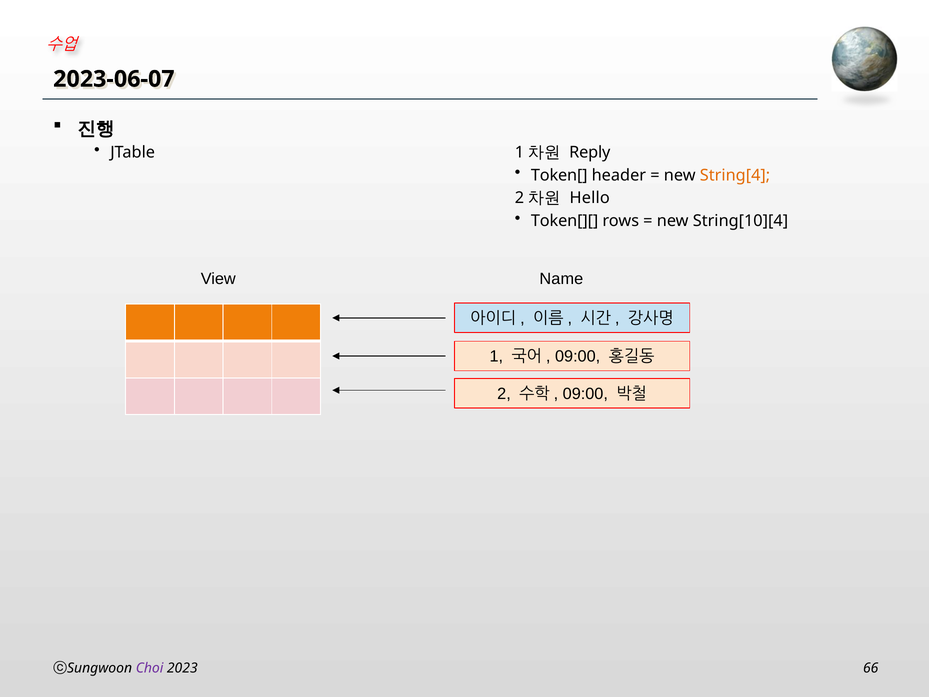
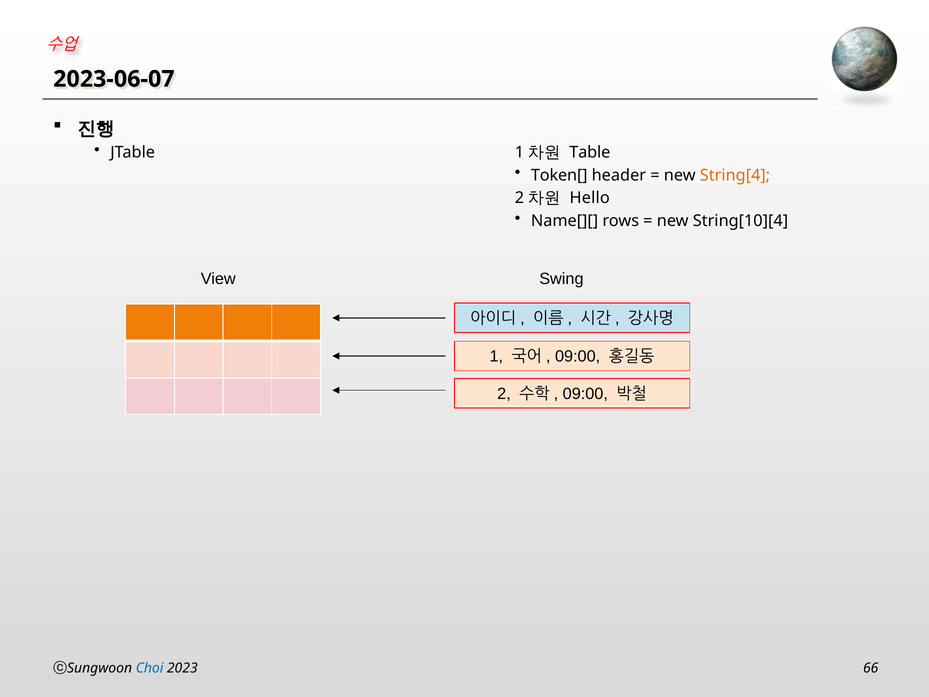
Reply: Reply -> Table (590, 152)
Token[][: Token[][ -> Name[][ (565, 221)
Name: Name -> Swing (561, 279)
Choi colour: purple -> blue (150, 668)
